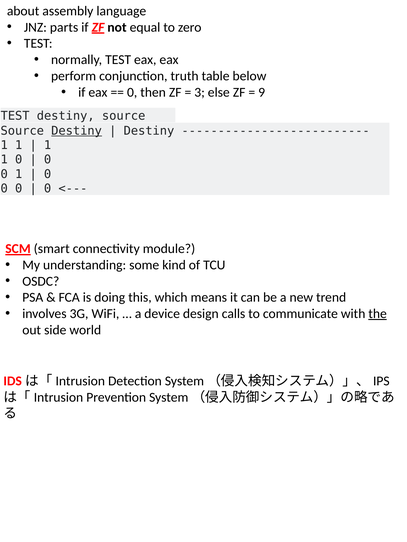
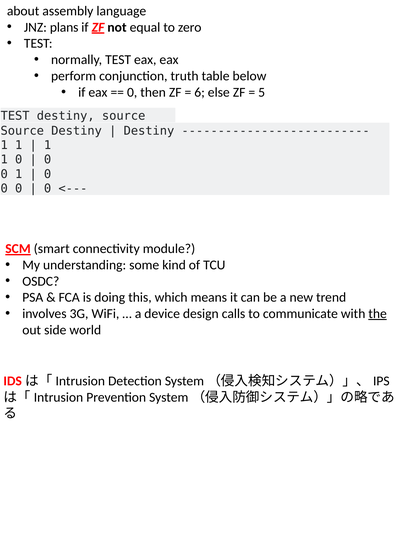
parts: parts -> plans (64, 27)
3: 3 -> 6 (200, 92)
9: 9 -> 5 (262, 92)
Destiny underline: present -> none (77, 131)
